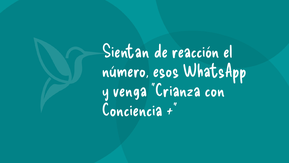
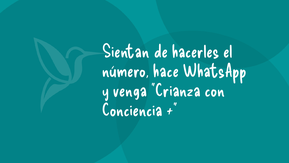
reacción: reacción -> hacerles (196, 52)
esos: esos -> hace (166, 71)
